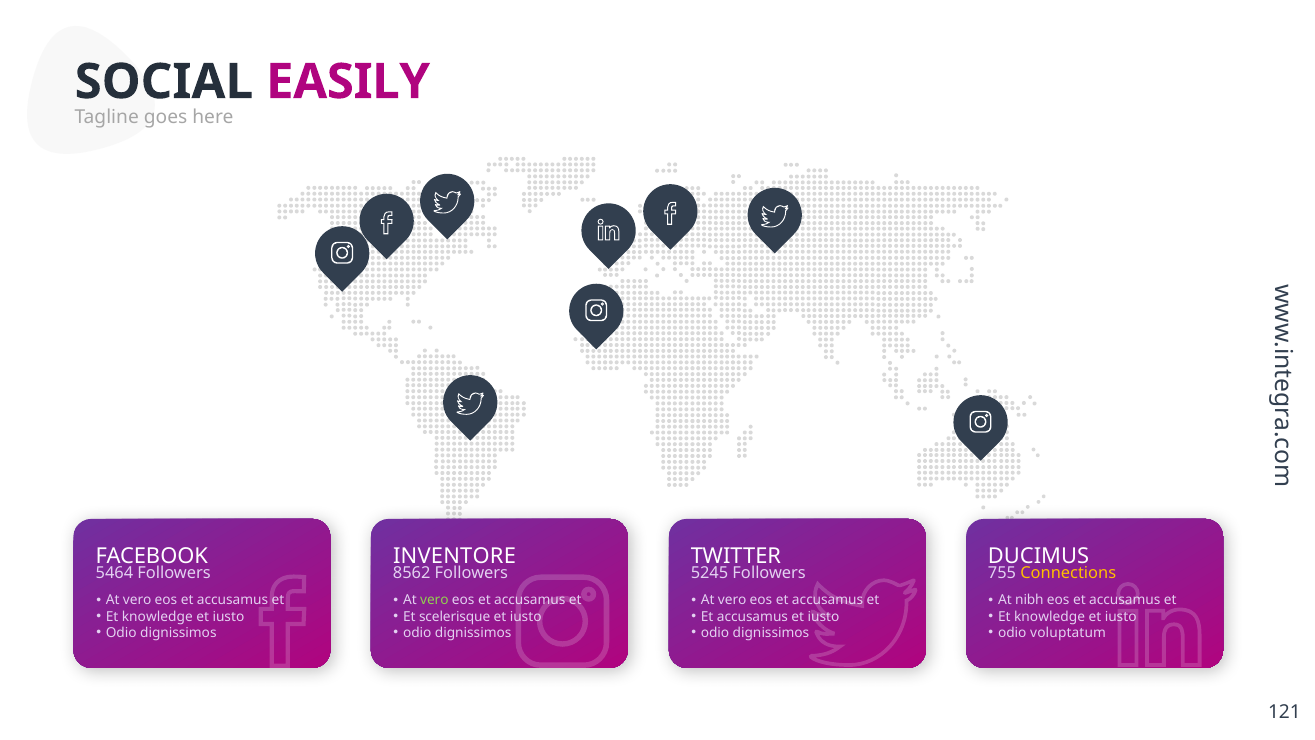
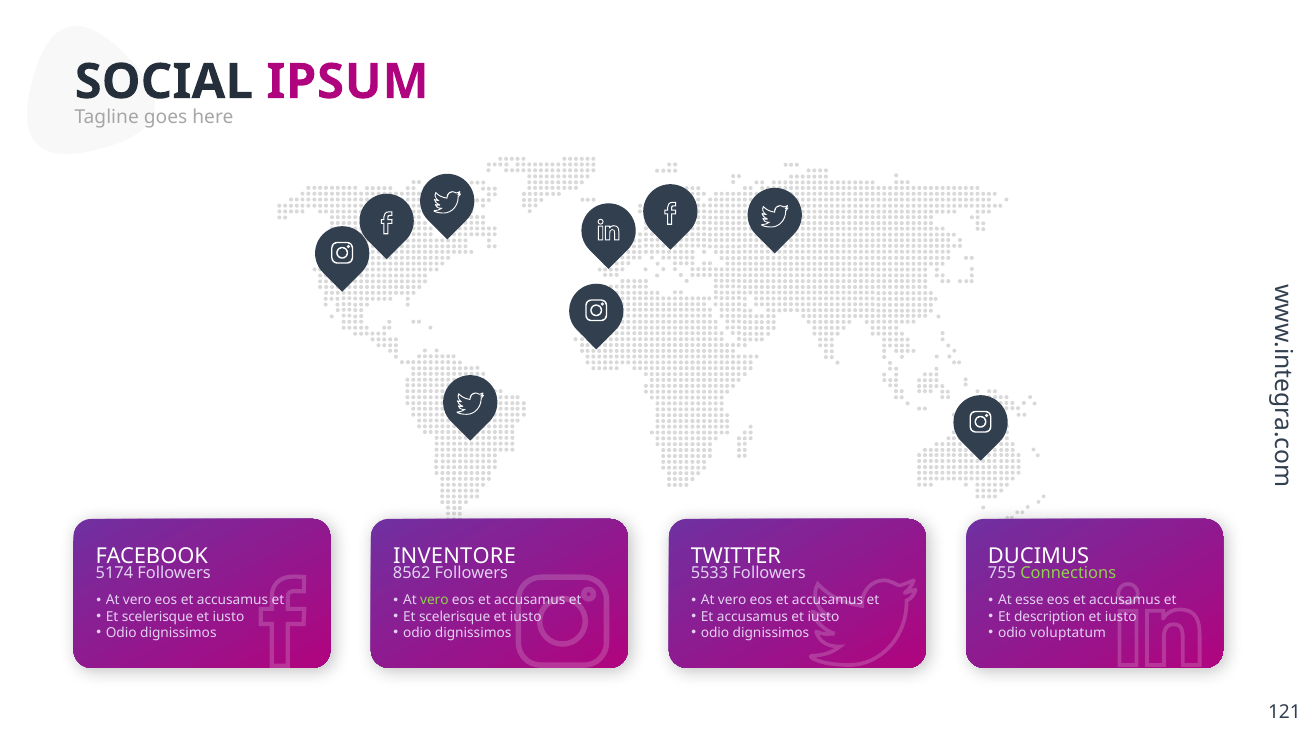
EASILY: EASILY -> IPSUM (348, 82)
5464: 5464 -> 5174 (114, 573)
5245: 5245 -> 5533 (710, 573)
Connections colour: yellow -> light green (1068, 573)
nibh: nibh -> esse (1029, 600)
knowledge: knowledge -> scelerisque (157, 616)
knowledge: knowledge -> description (1050, 616)
